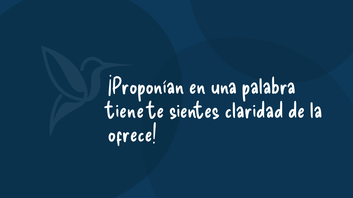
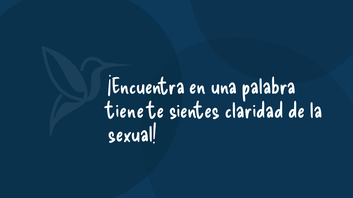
¡Proponían: ¡Proponían -> ¡Encuentra (146, 87)
ofrece: ofrece -> sexual (132, 135)
